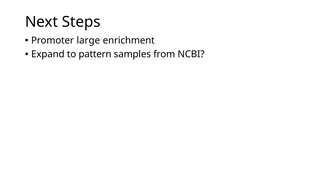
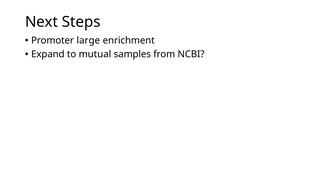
pattern: pattern -> mutual (95, 54)
